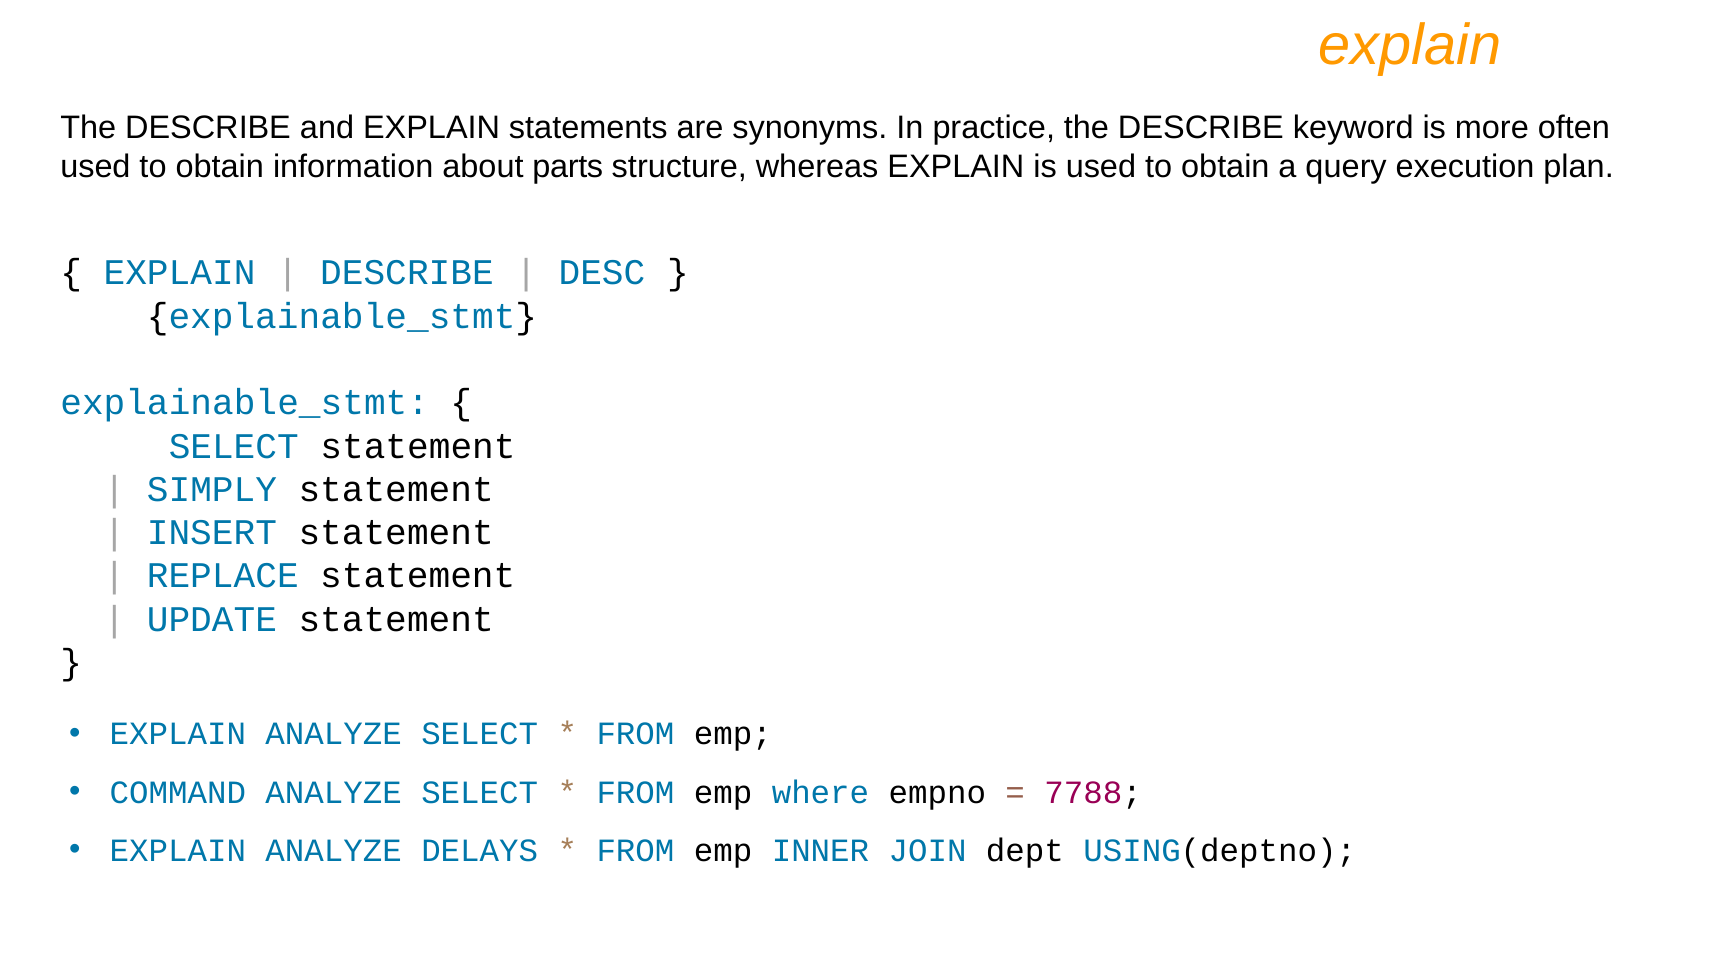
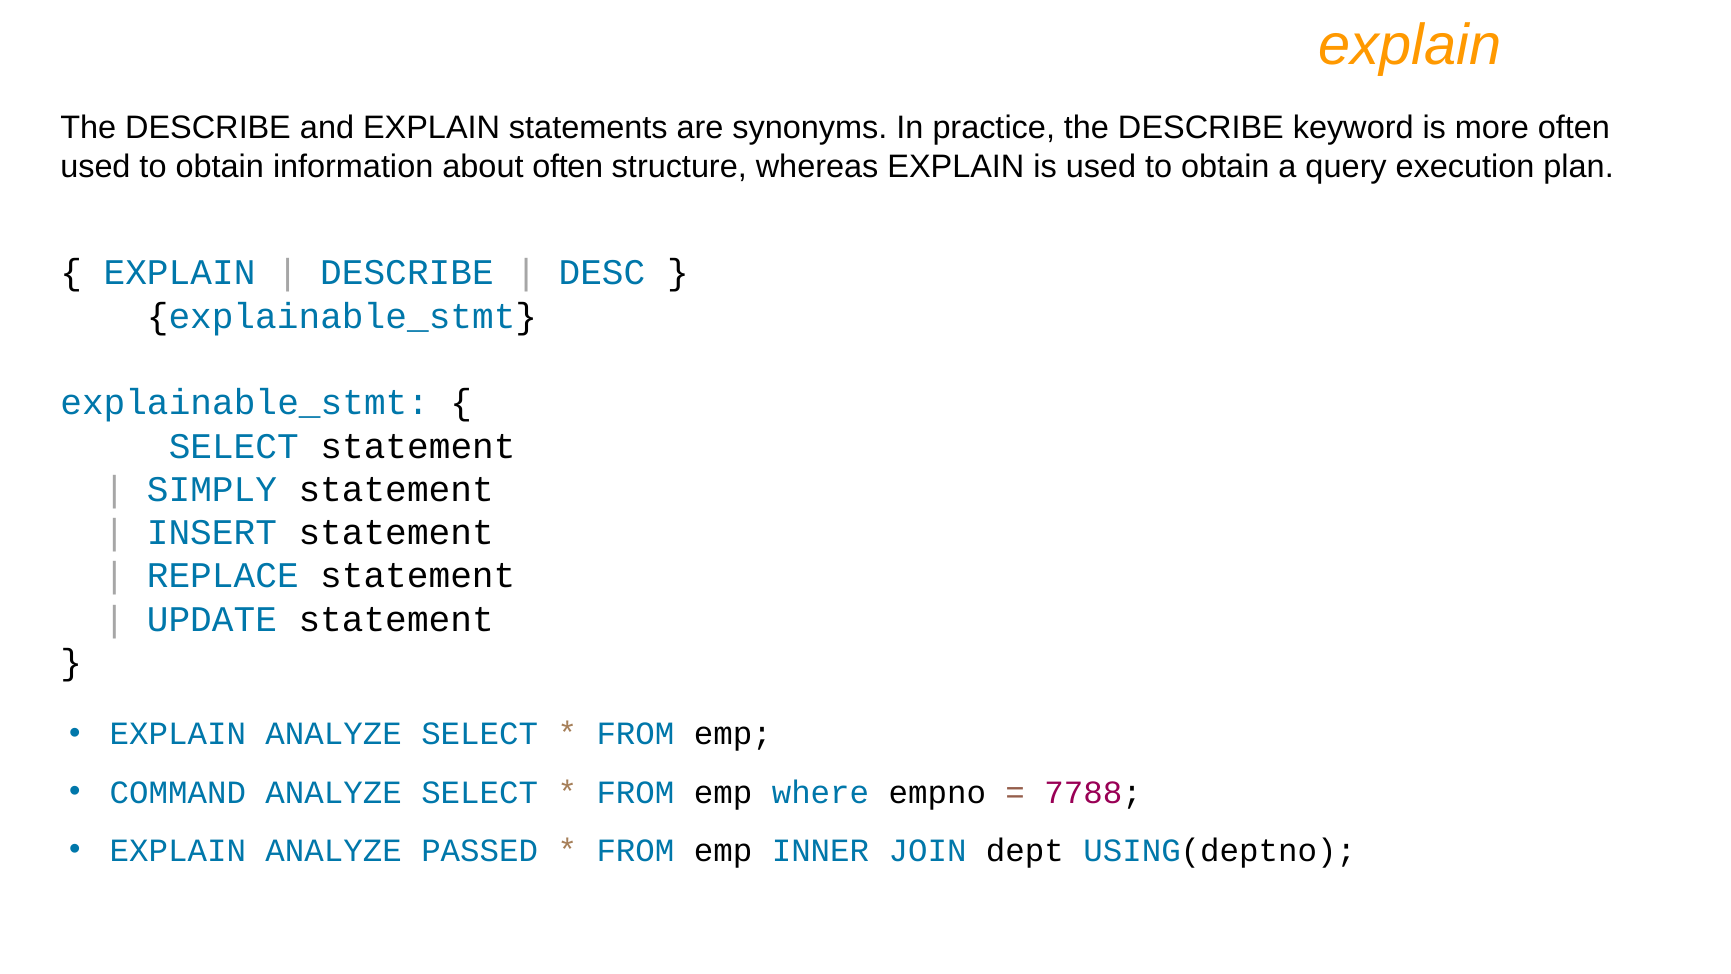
about parts: parts -> often (568, 167)
DELAYS: DELAYS -> PASSED (480, 851)
